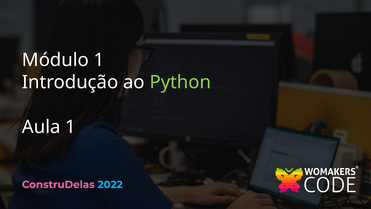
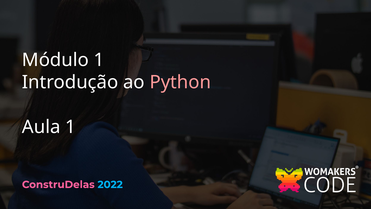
Python colour: light green -> pink (180, 82)
